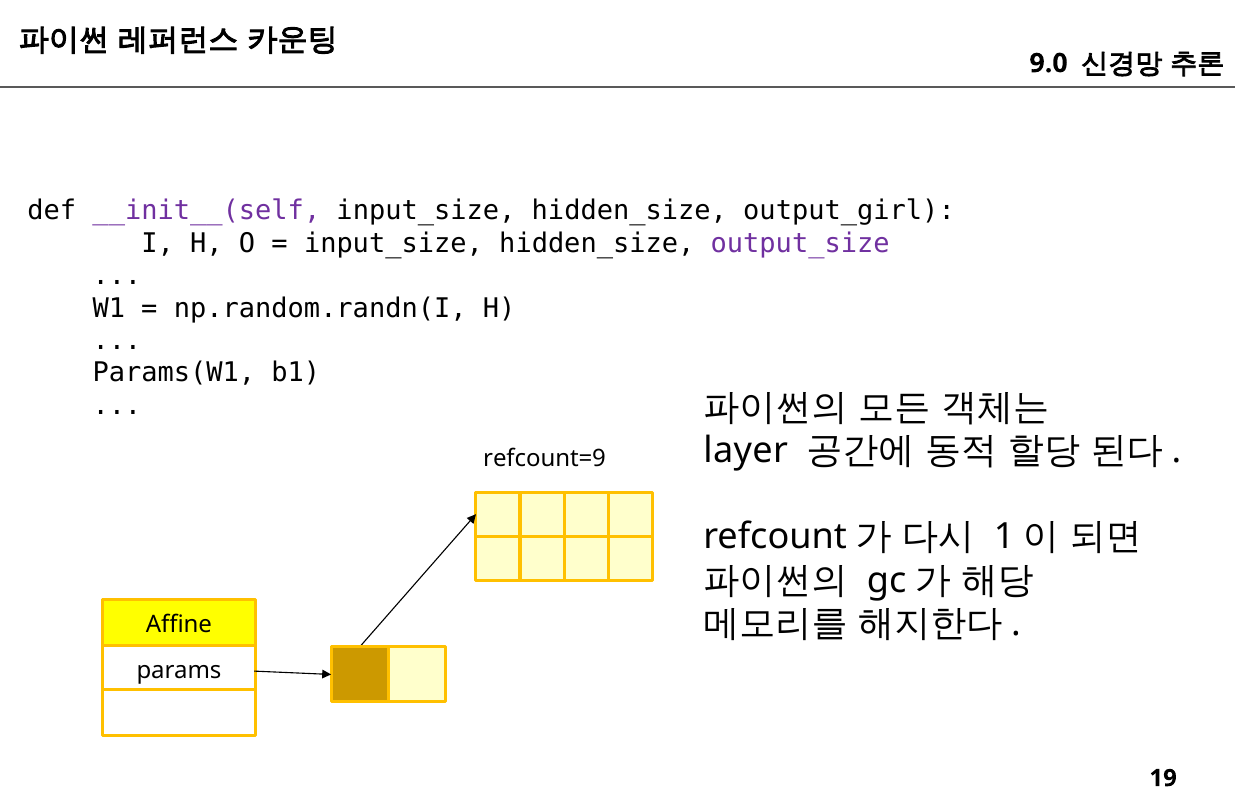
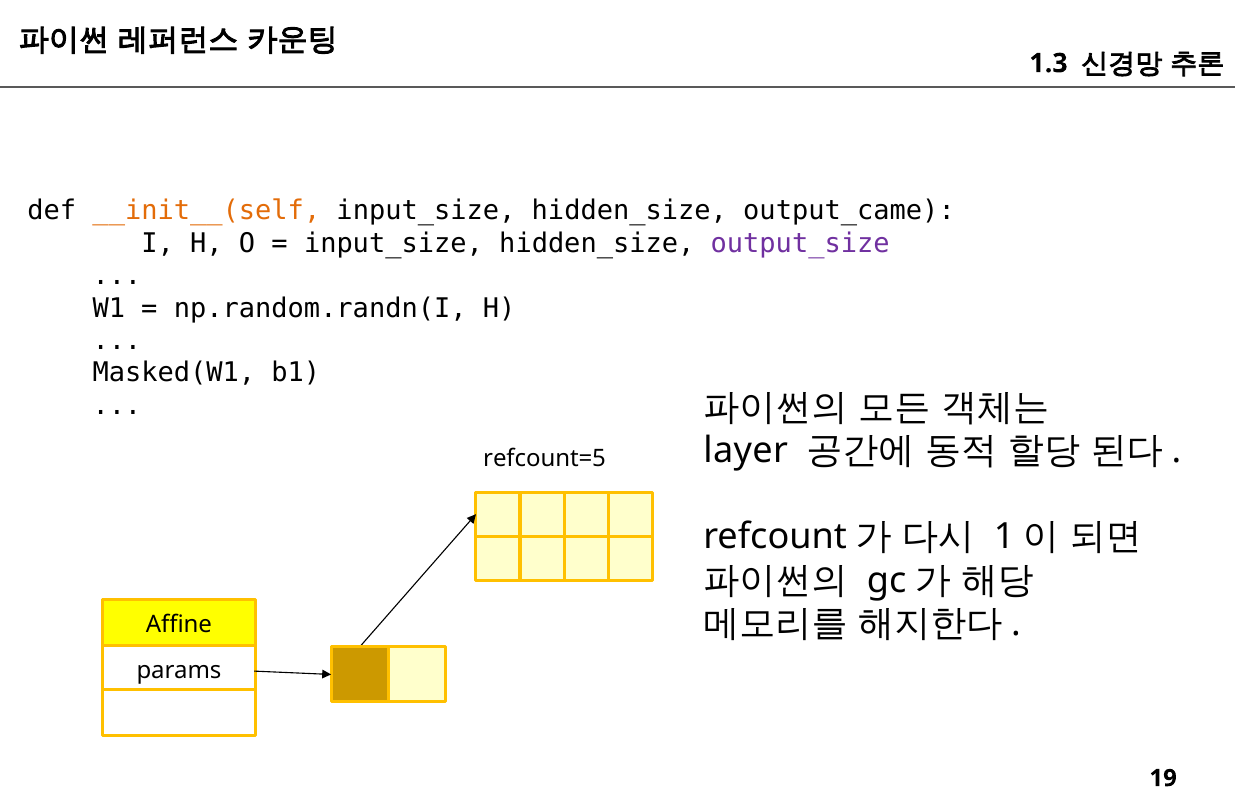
9.0: 9.0 -> 1.3 (1049, 63)
__init__(self colour: purple -> orange (206, 211)
output_girl: output_girl -> output_came (849, 211)
Params(W1: Params(W1 -> Masked(W1 (174, 373)
refcount=9: refcount=9 -> refcount=5 (545, 459)
